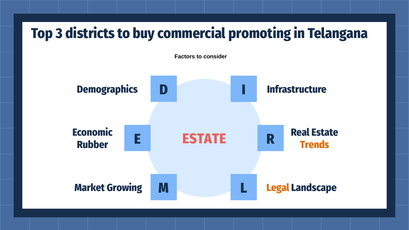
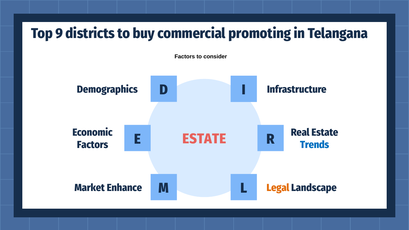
3: 3 -> 9 (59, 34)
Rubber: Rubber -> Factors (93, 145)
Trends colour: orange -> blue (315, 145)
Growing: Growing -> Enhance (124, 188)
